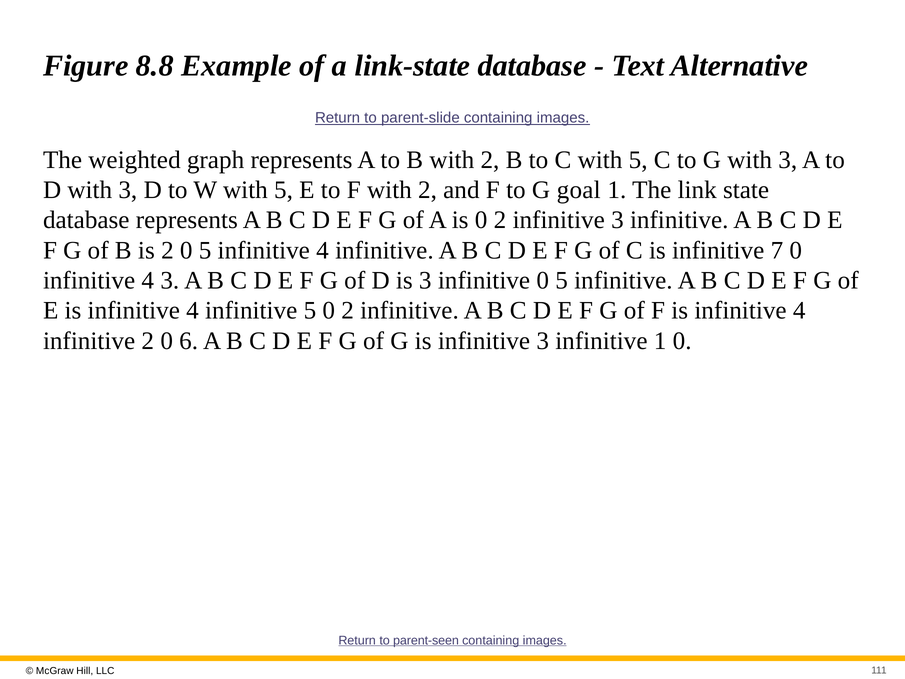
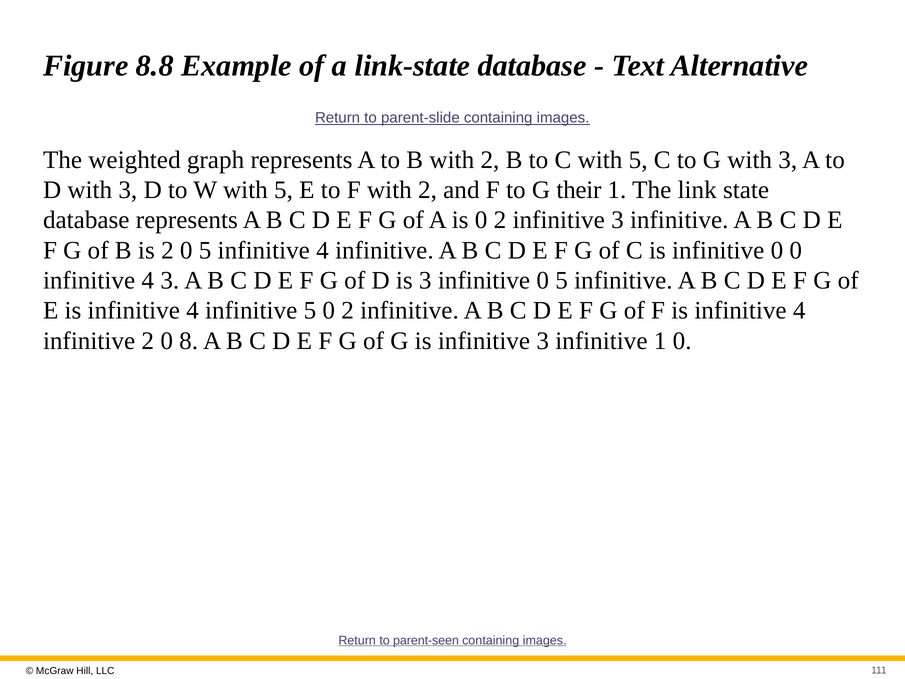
goal: goal -> their (579, 190)
is infinitive 7: 7 -> 0 (777, 250)
6: 6 -> 8 (189, 341)
